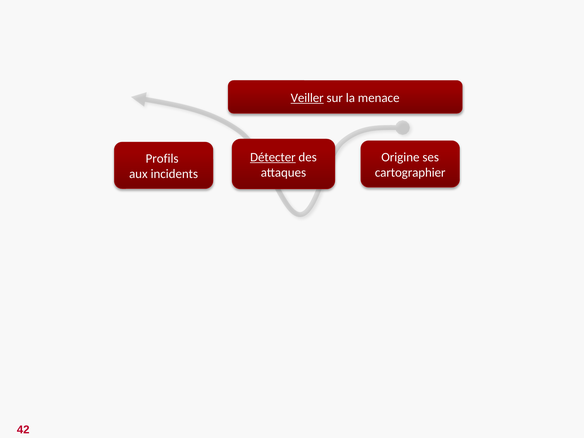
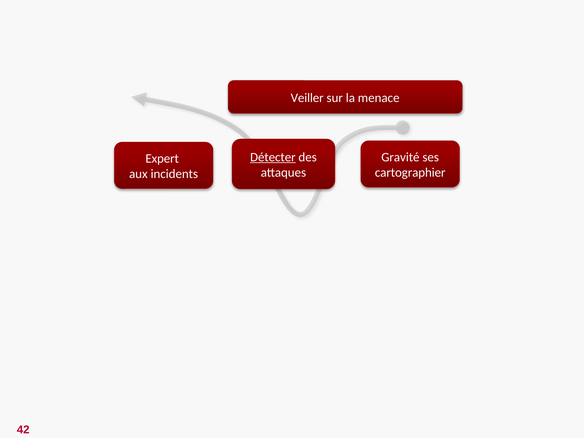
Veiller underline: present -> none (307, 98)
Origine: Origine -> Gravité (400, 157)
Profils: Profils -> Expert (162, 158)
